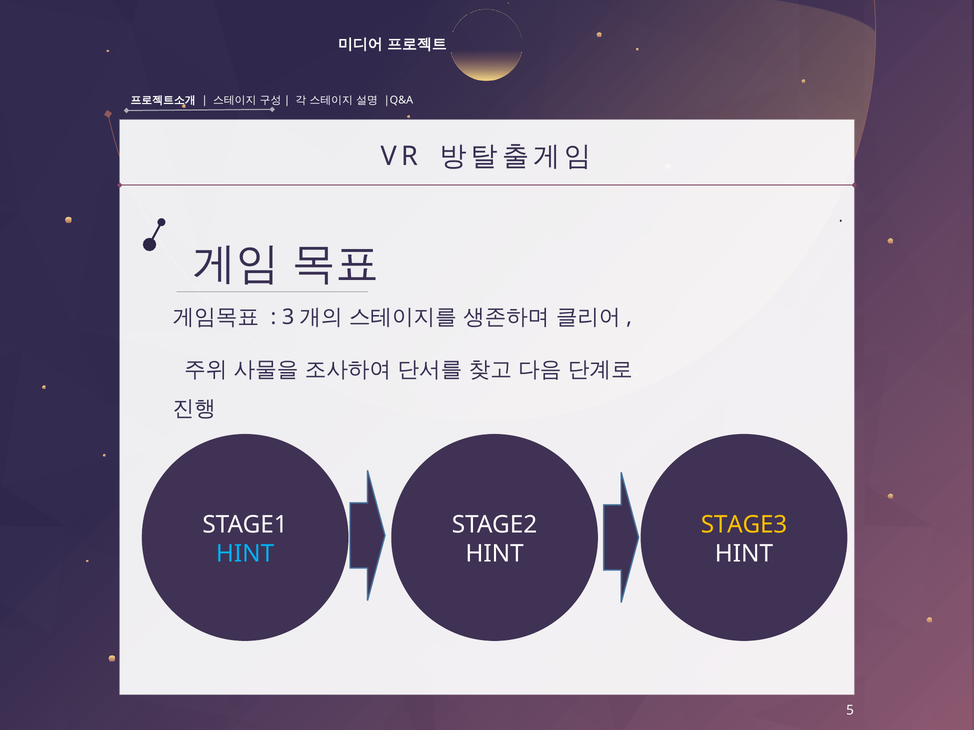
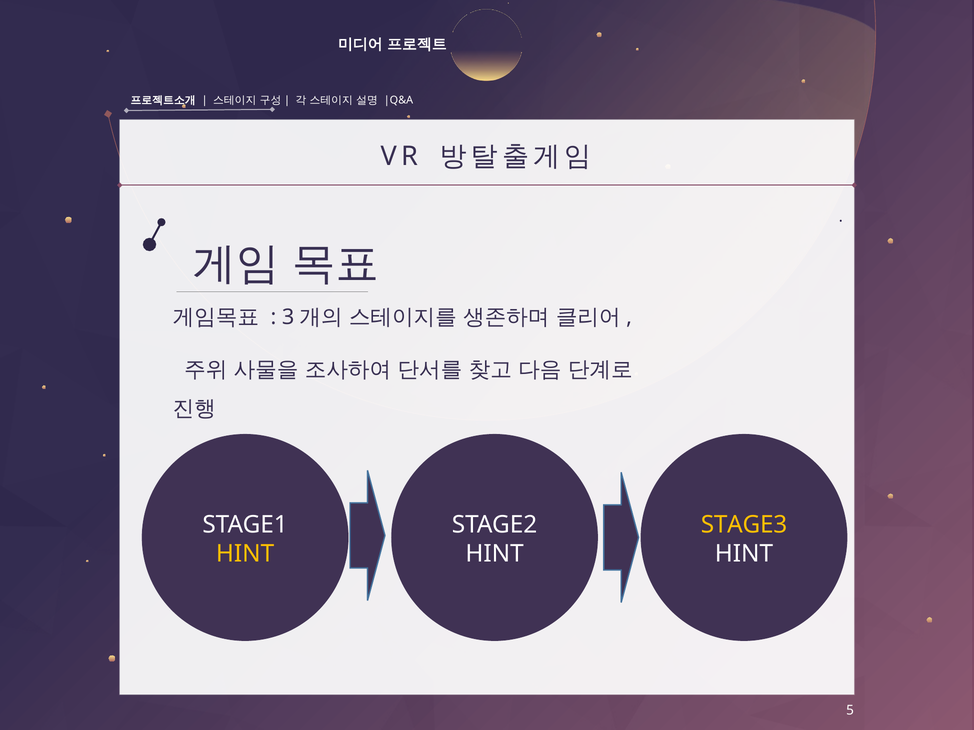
HINT colour: light blue -> yellow (245, 554)
